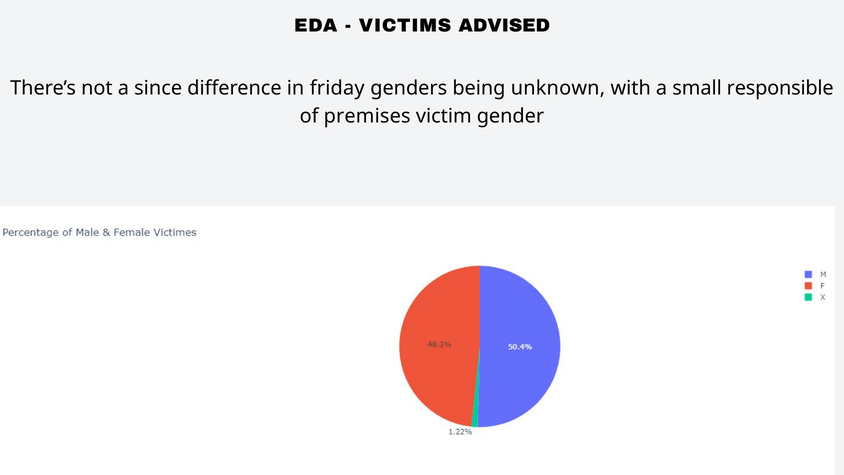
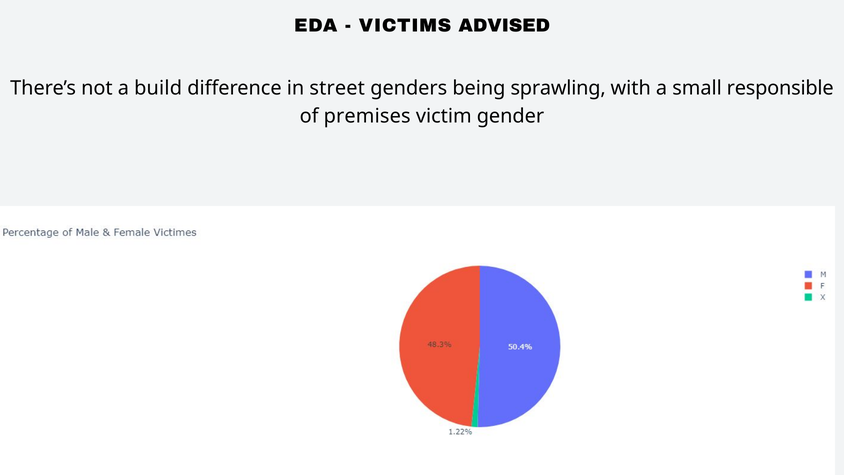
since: since -> build (158, 88)
friday: friday -> street (337, 88)
unknown: unknown -> sprawling (558, 88)
